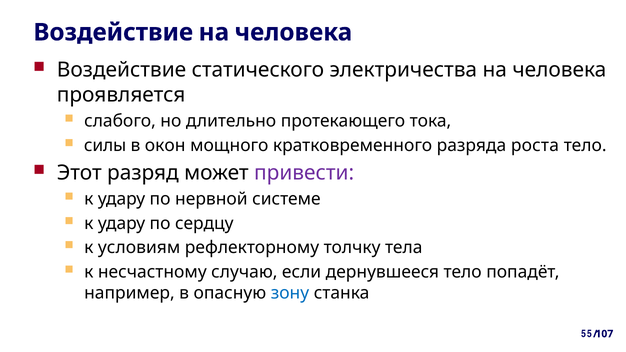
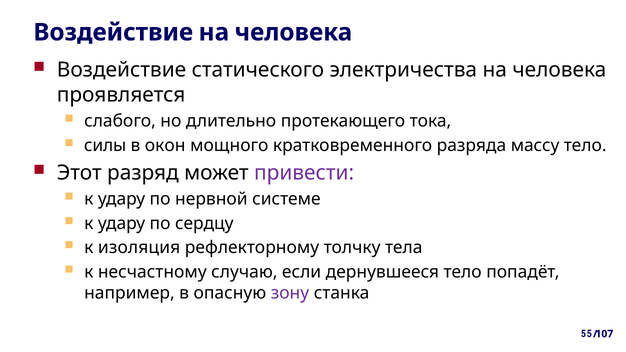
роста: роста -> массу (535, 146)
условиям: условиям -> изоляция (139, 248)
зону colour: blue -> purple (290, 293)
